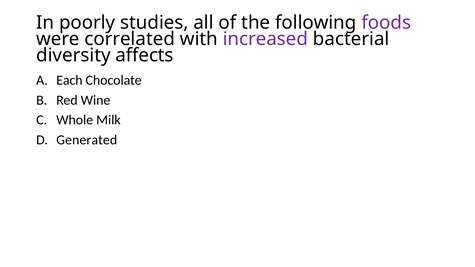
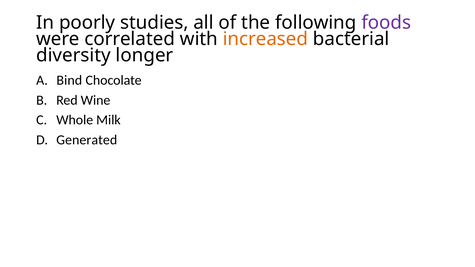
increased colour: purple -> orange (265, 39)
affects: affects -> longer (145, 55)
Each: Each -> Bind (69, 80)
